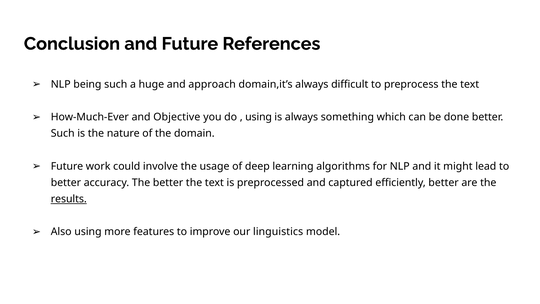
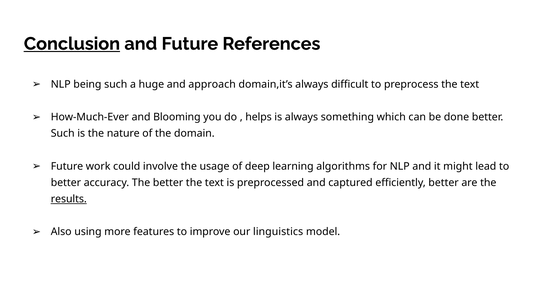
Conclusion underline: none -> present (72, 44)
Objective: Objective -> Blooming (177, 117)
using: using -> helps (259, 117)
